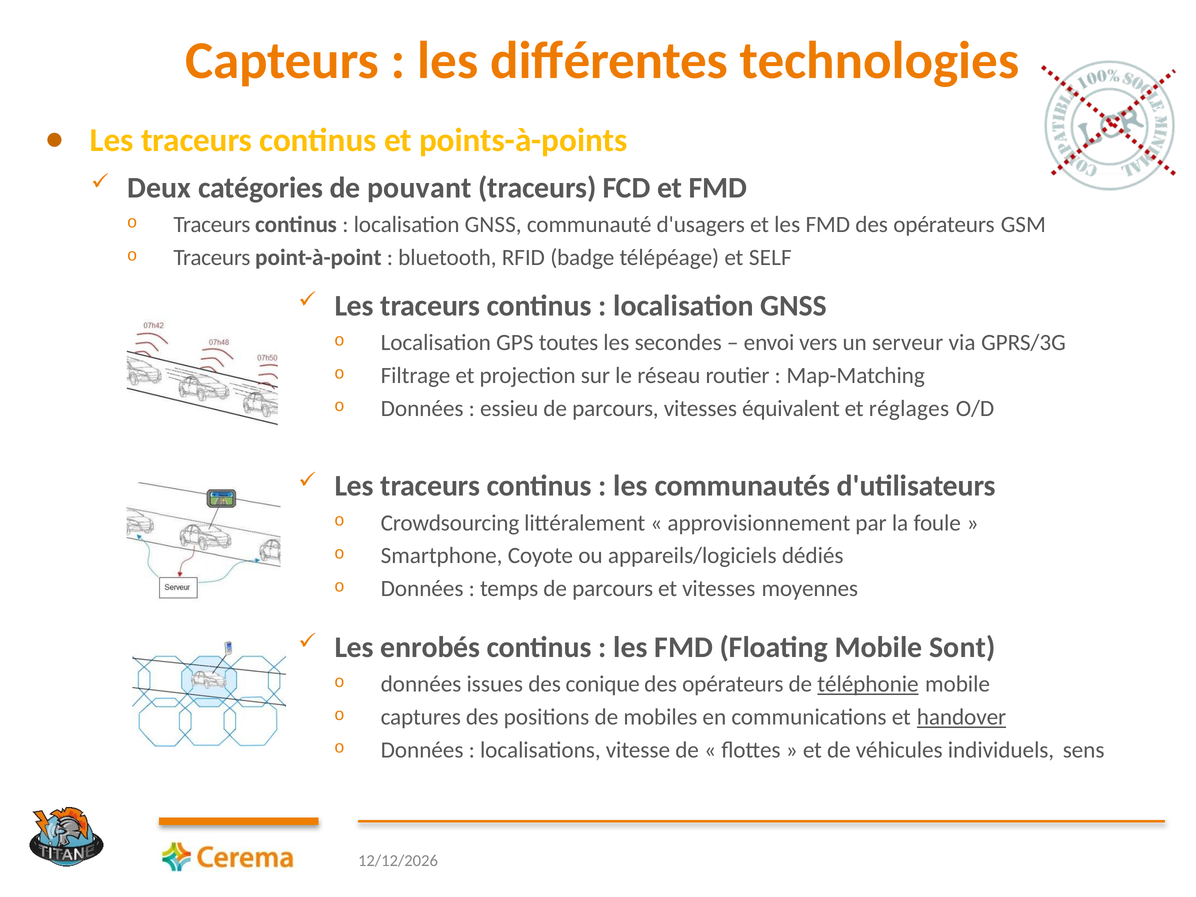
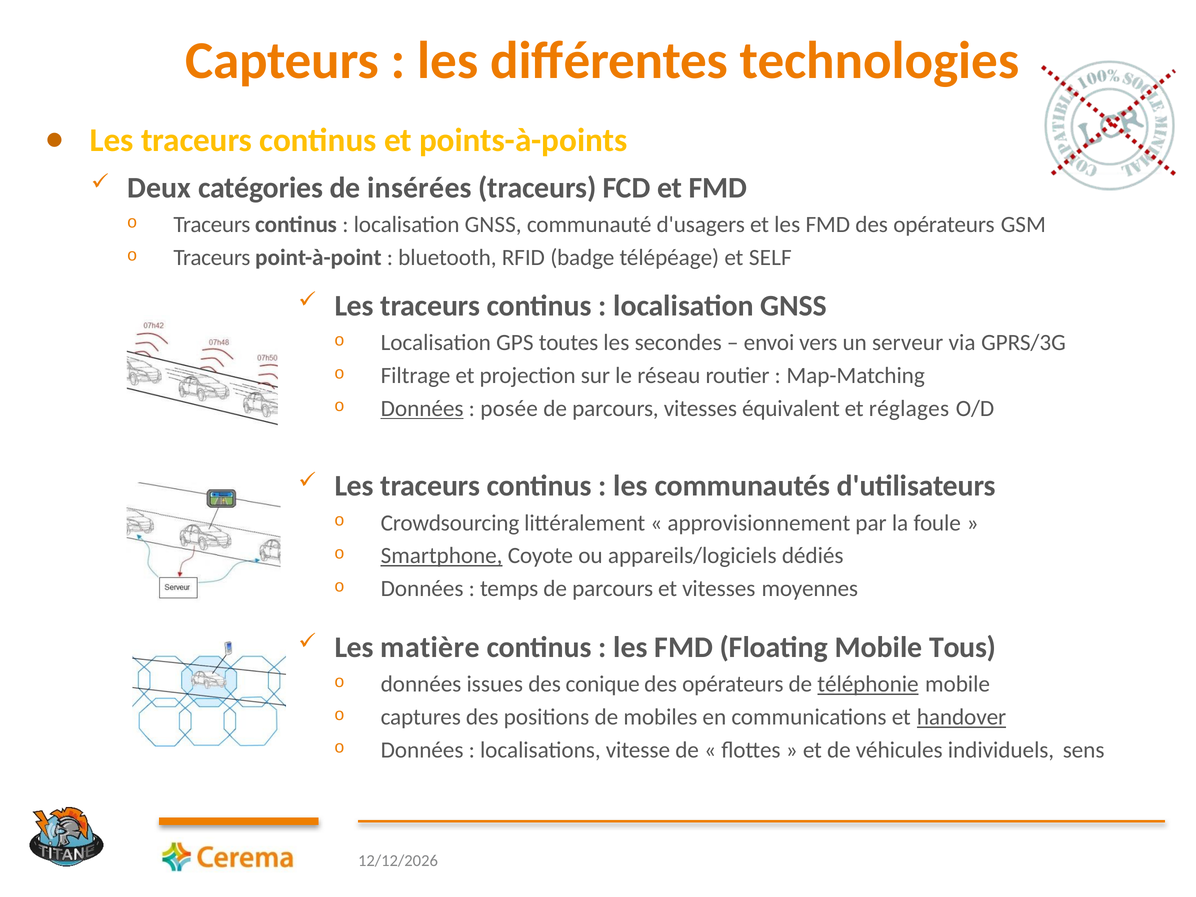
pouvant: pouvant -> insérées (419, 188)
Données underline: none -> present (422, 408)
essieu: essieu -> posée (509, 408)
Smartphone underline: none -> present (442, 556)
enrobés: enrobés -> matière (430, 647)
Sont: Sont -> Tous (963, 647)
